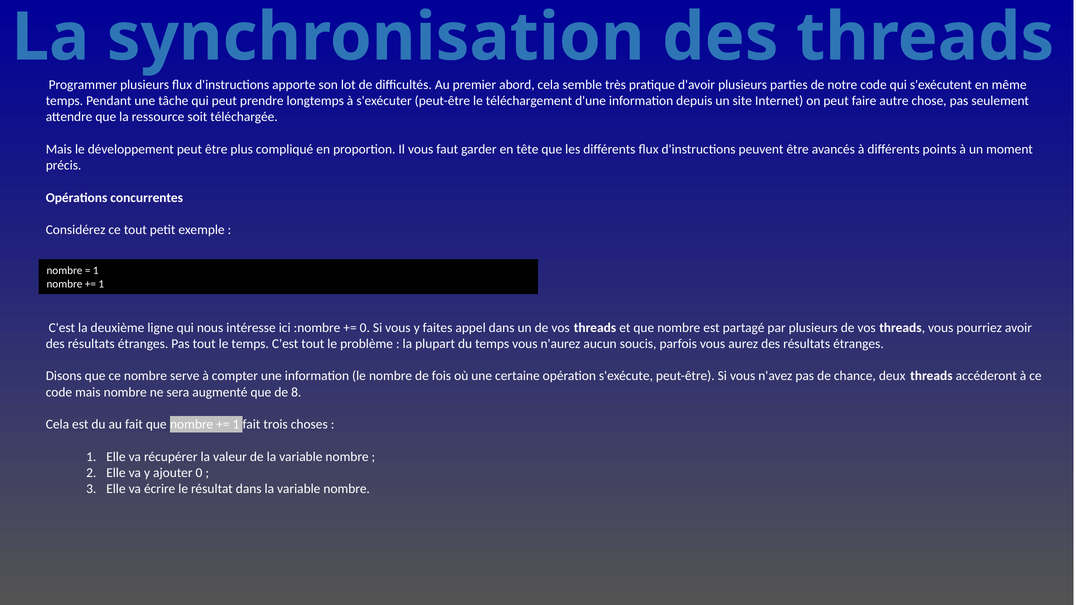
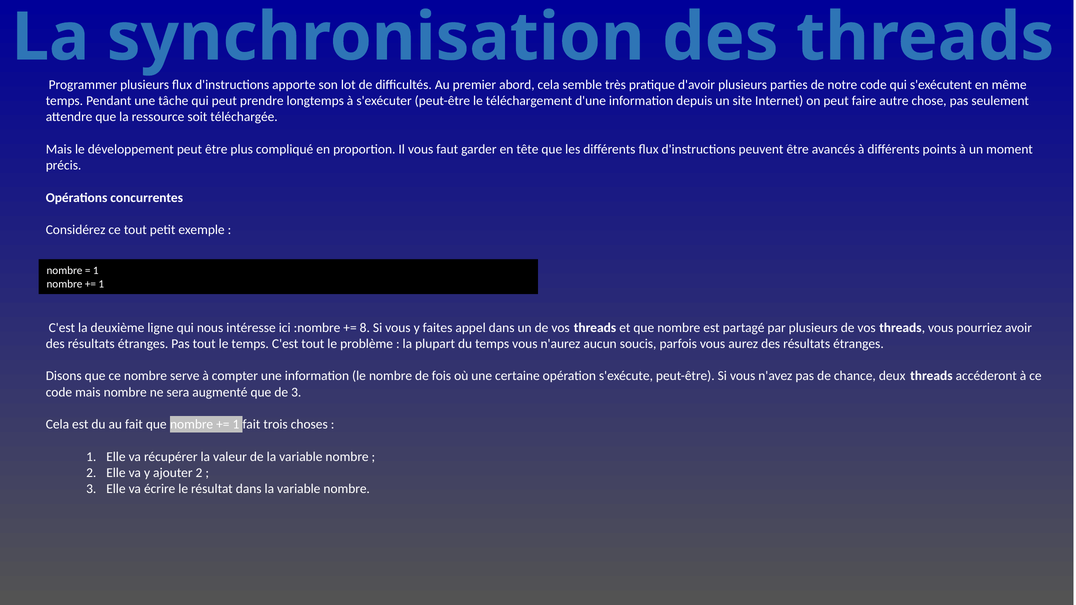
0: 0 -> 8 (365, 328)
de 8: 8 -> 3 (296, 392)
ajouter 0: 0 -> 2 (199, 473)
